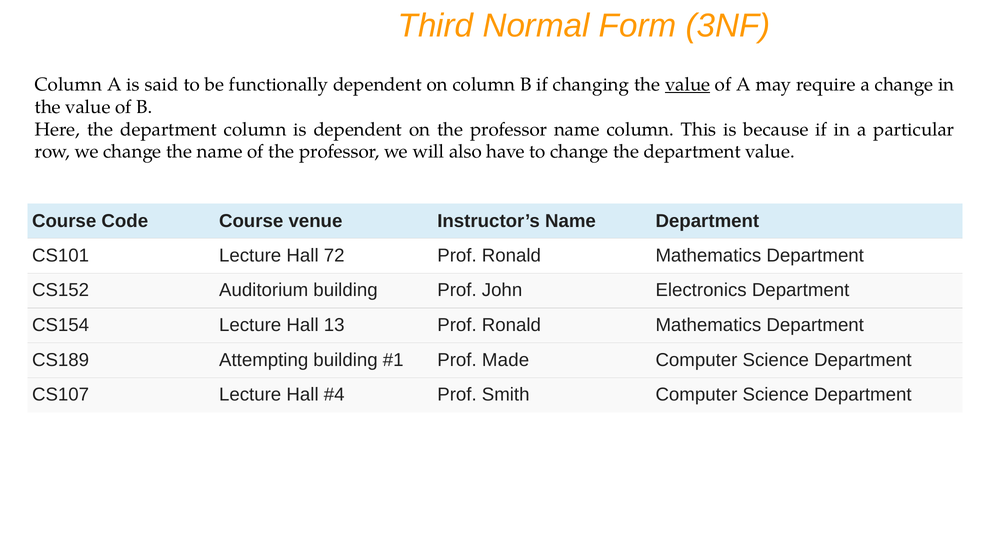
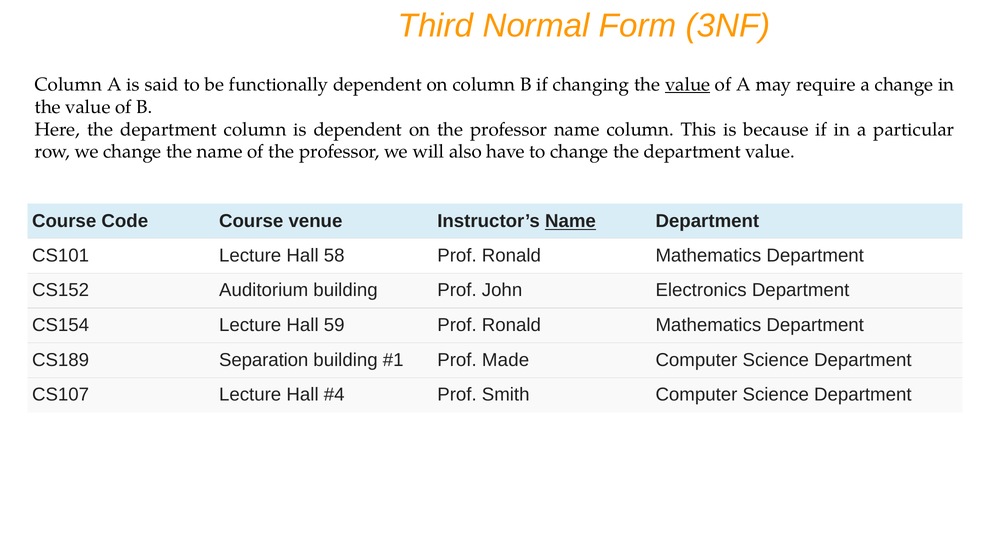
Name underline: none -> present (570, 221)
72: 72 -> 58 (334, 255)
13: 13 -> 59 (334, 325)
Attempting: Attempting -> Separation (264, 360)
